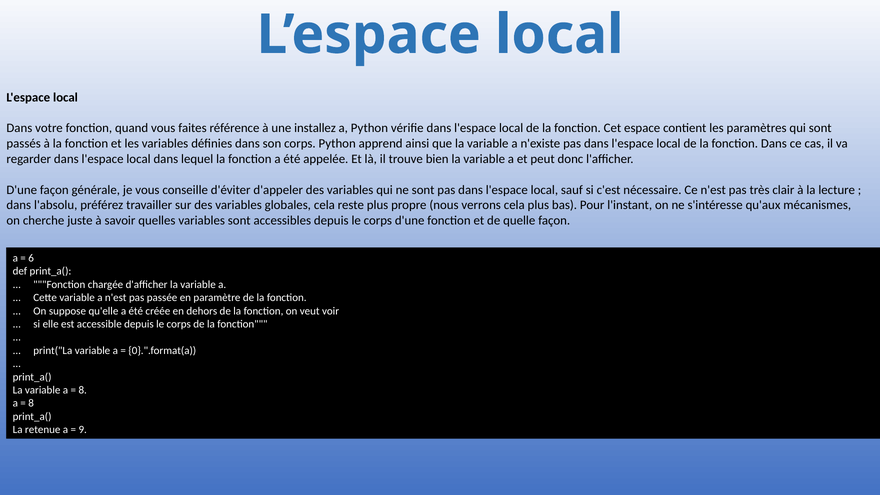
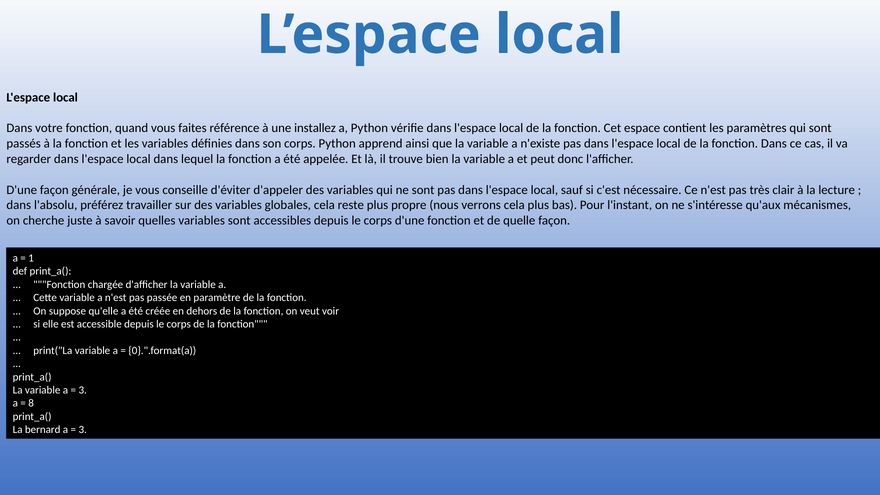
6: 6 -> 1 (31, 258)
8: 8 -> 3 (83, 390)
retenue: retenue -> bernard (43, 430)
9: 9 -> 3 (83, 430)
